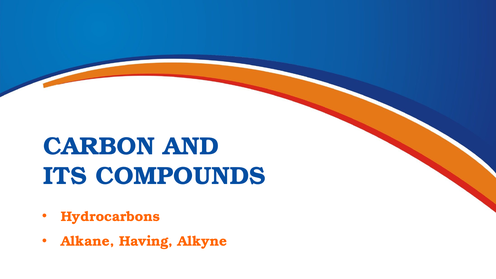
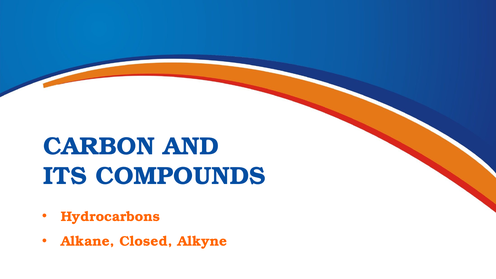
Having: Having -> Closed (146, 241)
